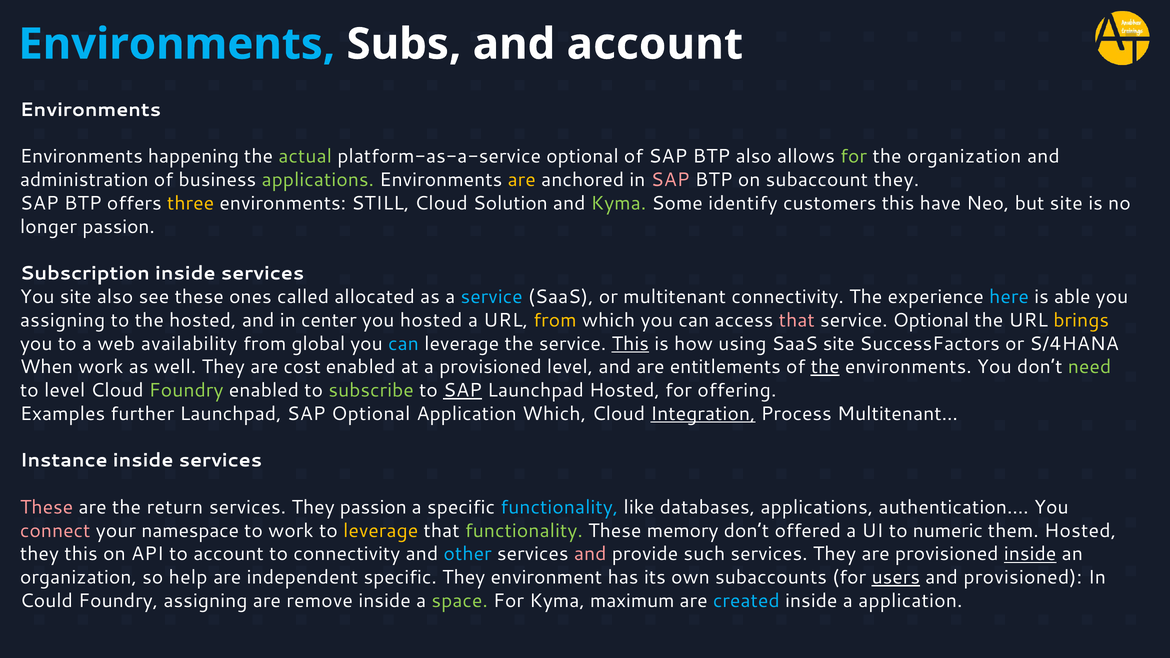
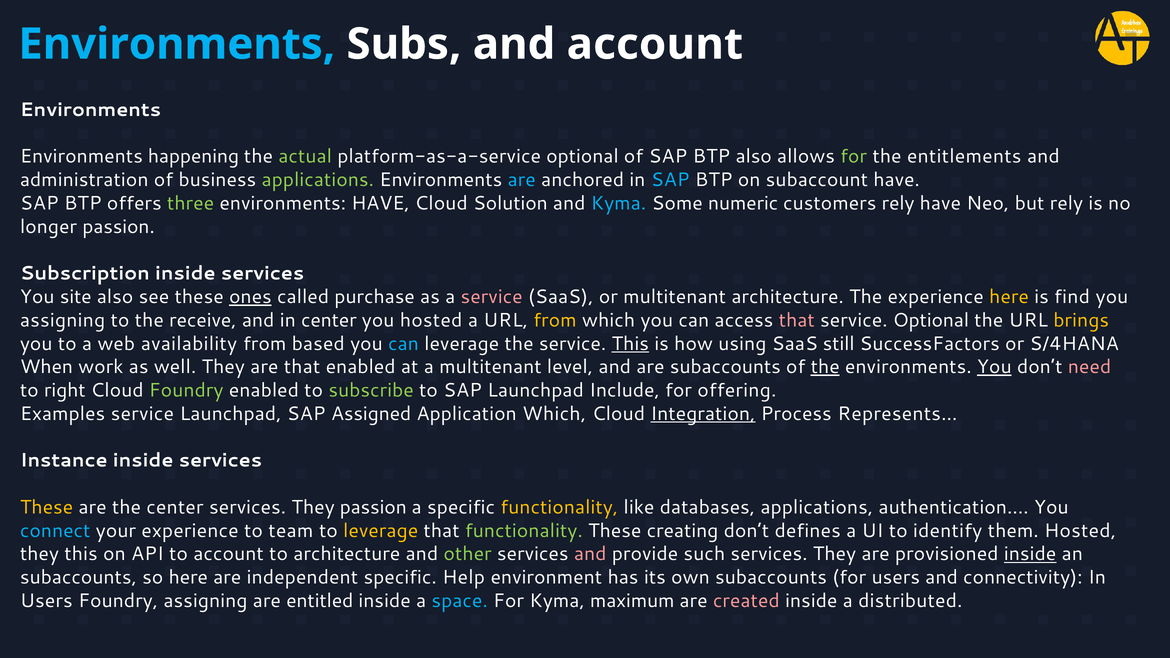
the organization: organization -> entitlements (964, 157)
are colour: yellow -> light blue (522, 180)
SAP colour: pink -> light blue (670, 180)
subaccount they: they -> have (897, 180)
three colour: yellow -> light green (191, 203)
environments STILL: STILL -> HAVE (380, 203)
Kyma colour: light green -> light blue (618, 203)
identify: identify -> numeric (743, 203)
customers this: this -> rely (898, 203)
but site: site -> rely (1066, 203)
ones underline: none -> present (250, 297)
allocated: allocated -> purchase (375, 297)
service colour: light blue -> pink (492, 297)
multitenant connectivity: connectivity -> architecture (788, 297)
here colour: light blue -> yellow (1009, 297)
able: able -> find (1072, 297)
the hosted: hosted -> receive (203, 320)
global: global -> based (318, 344)
SaaS site: site -> still (839, 344)
are cost: cost -> that (302, 367)
a provisioned: provisioned -> multitenant (490, 367)
are entitlements: entitlements -> subaccounts (725, 367)
You underline: none -> present (994, 367)
need colour: light green -> pink (1090, 367)
to level: level -> right (65, 391)
SAP underline: present -> none (463, 391)
Launchpad Hosted: Hosted -> Include (624, 391)
Examples further: further -> service (142, 414)
SAP Optional: Optional -> Assigned (371, 414)
Multitenant…: Multitenant… -> Represents… (898, 414)
These colour: pink -> yellow (47, 507)
the return: return -> center (175, 507)
functionality colour: light blue -> yellow (559, 507)
connect colour: pink -> light blue (55, 531)
your namespace: namespace -> experience (190, 531)
to work: work -> team (291, 531)
memory: memory -> creating (683, 531)
offered: offered -> defines (808, 531)
numeric: numeric -> identify (948, 531)
to connectivity: connectivity -> architecture (347, 554)
other colour: light blue -> light green (468, 554)
organization: organization -> subaccounts (78, 578)
so help: help -> here (188, 578)
specific They: They -> Help (464, 578)
users underline: present -> none (896, 578)
and provisioned: provisioned -> connectivity (1023, 578)
Could: Could -> Users (46, 601)
remove: remove -> entitled (320, 601)
space colour: light green -> light blue (460, 601)
created colour: light blue -> pink (746, 601)
a application: application -> distributed (910, 601)
